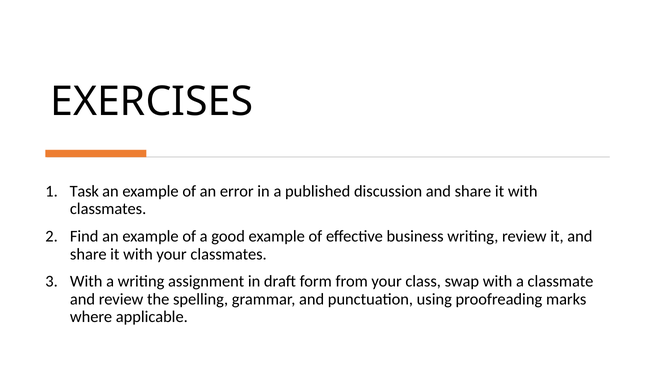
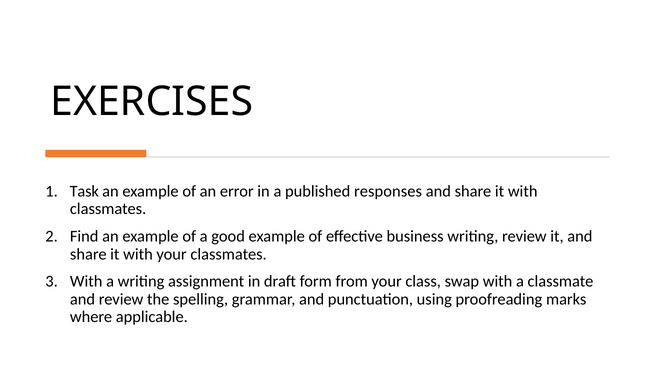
discussion: discussion -> responses (388, 191)
